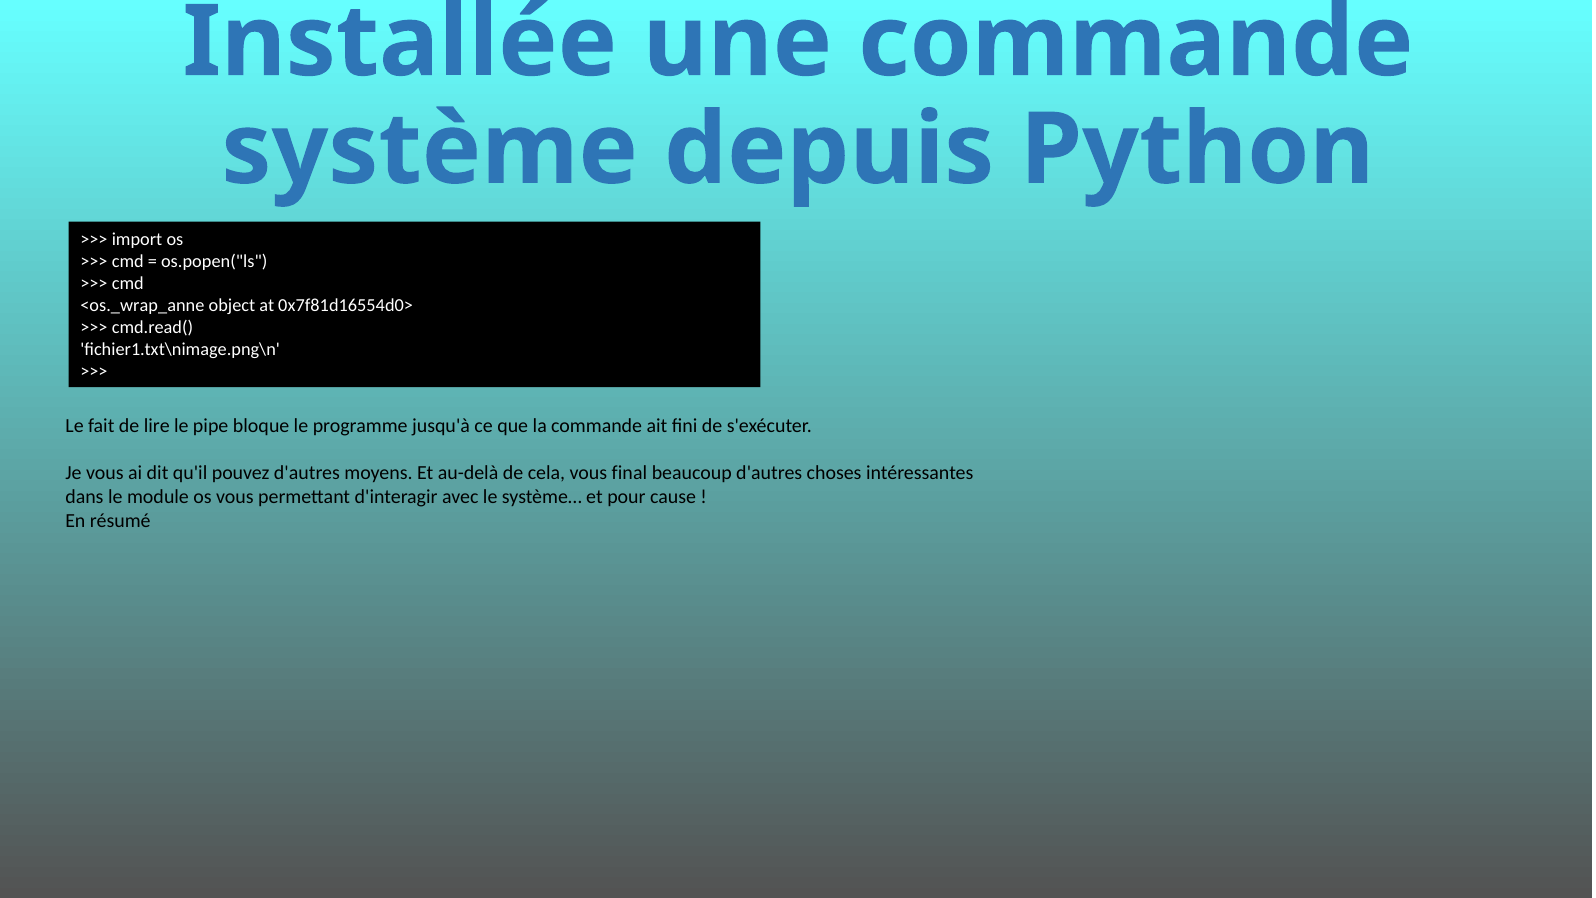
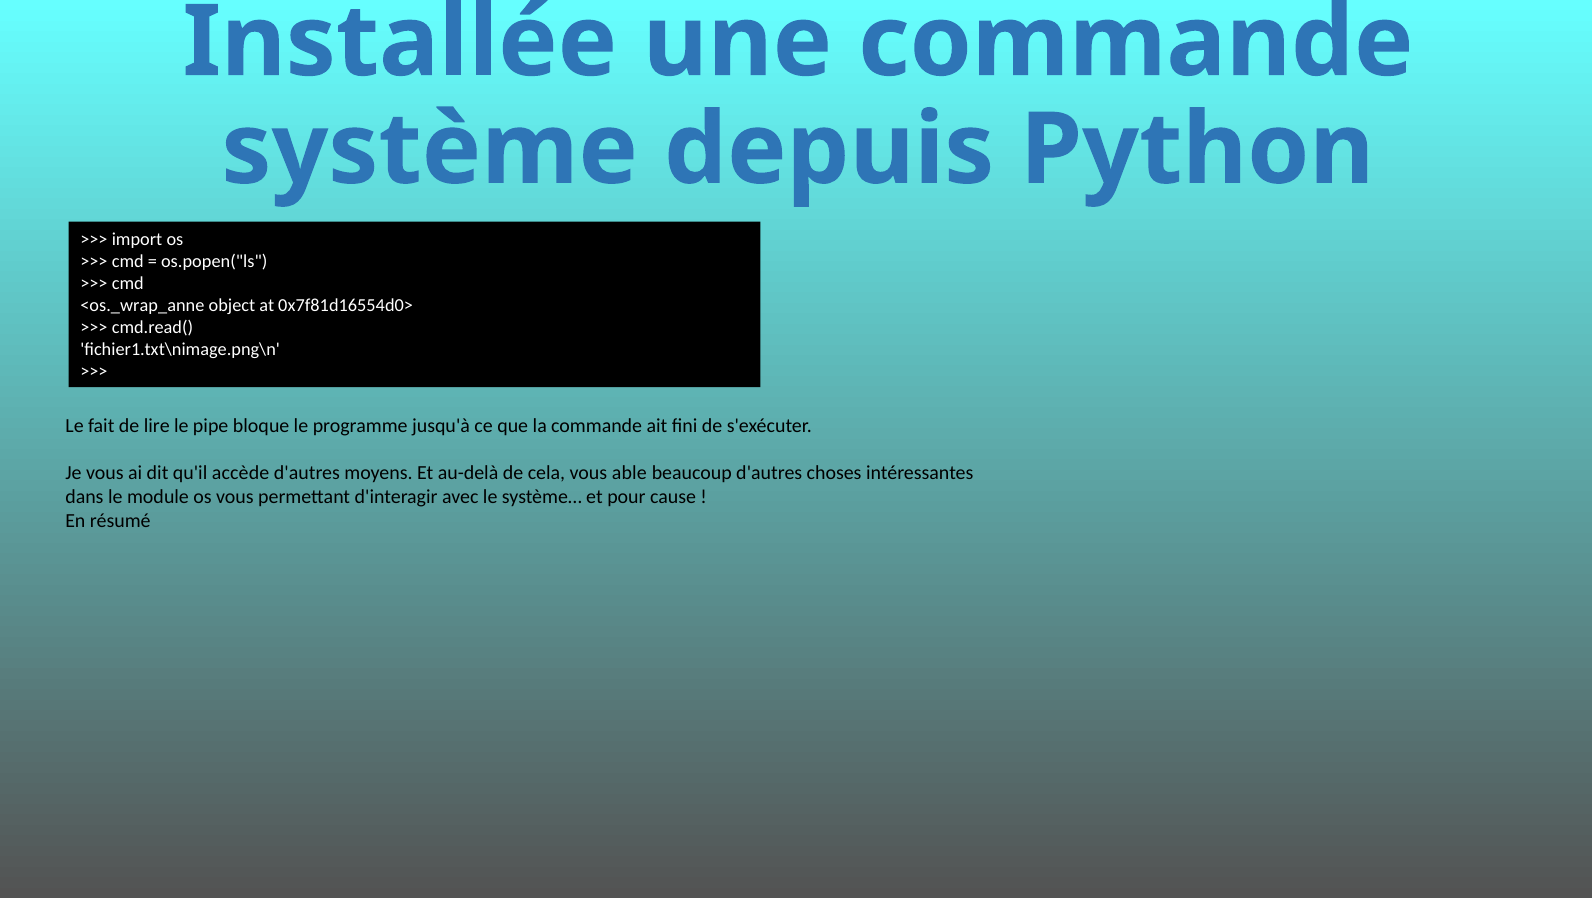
pouvez: pouvez -> accède (241, 473)
final: final -> able (629, 473)
